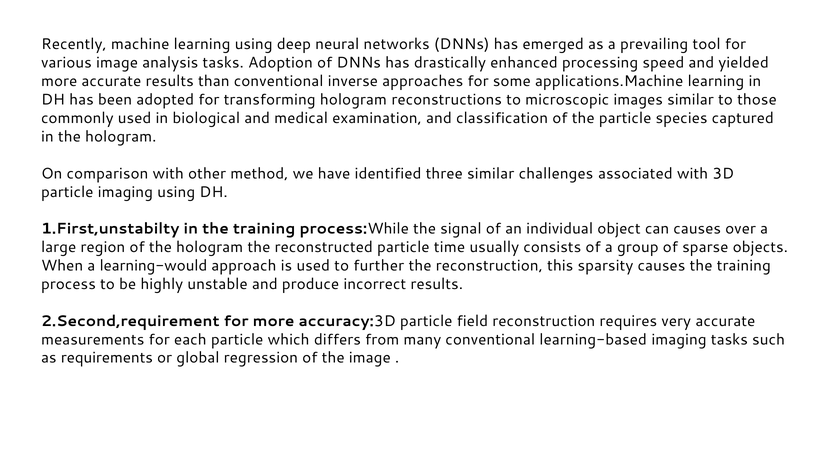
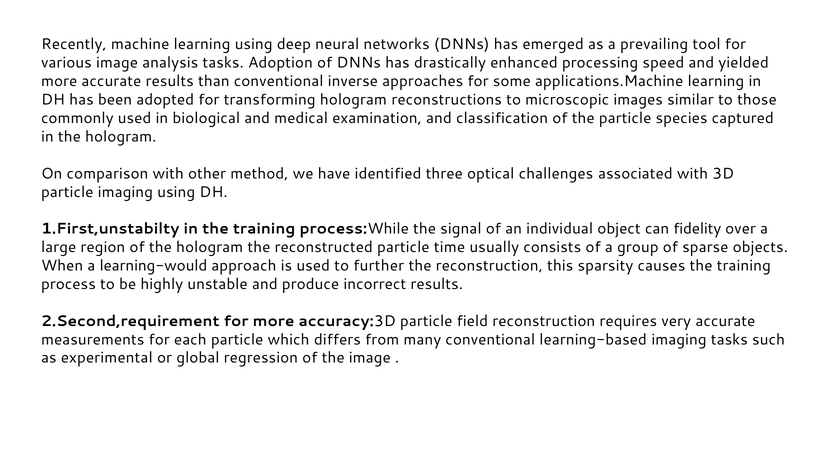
three similar: similar -> optical (491, 173)
can causes: causes -> fidelity (697, 229)
requirements: requirements -> experimental (107, 358)
